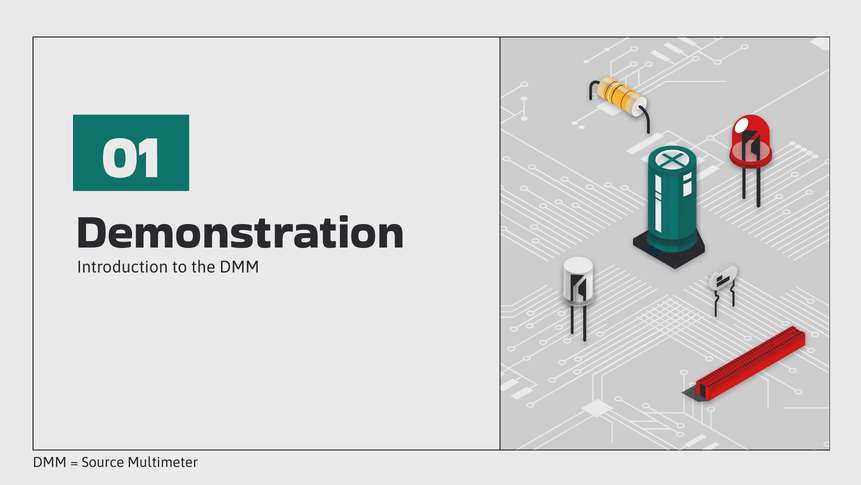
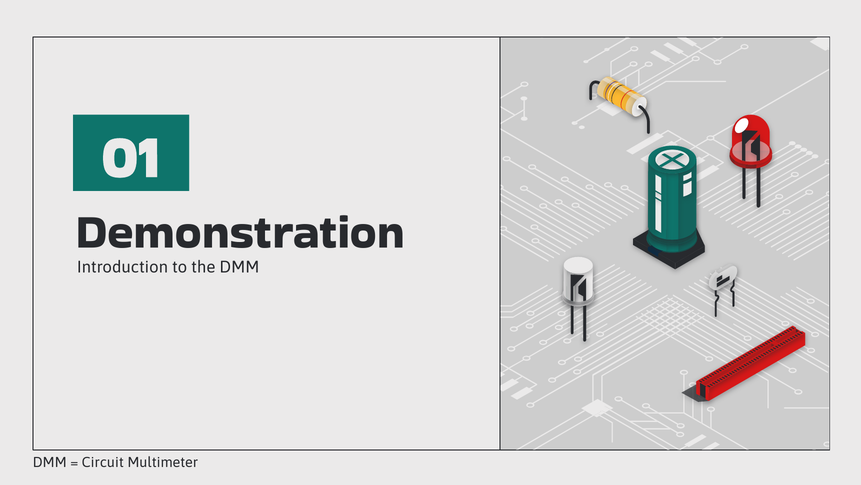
Source: Source -> Circuit (103, 462)
